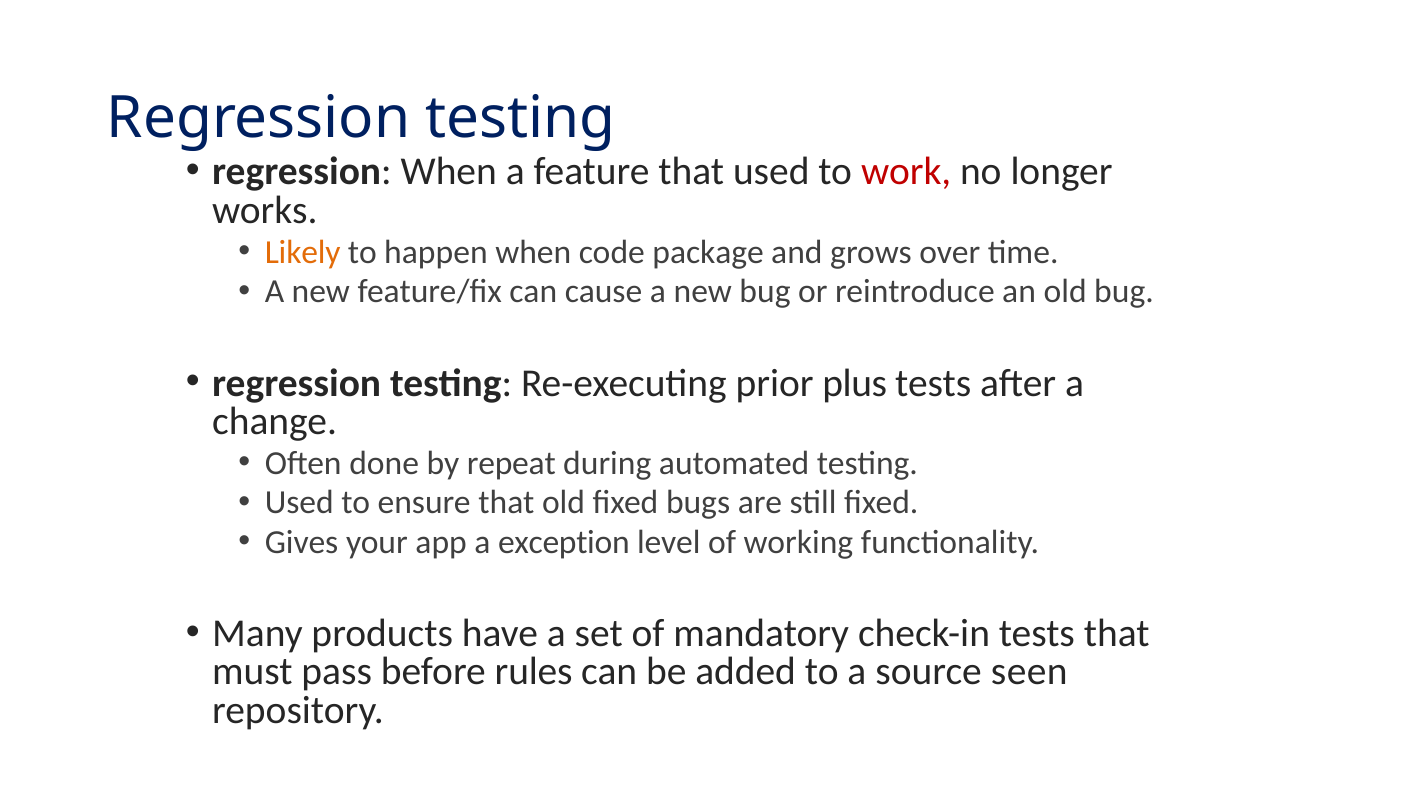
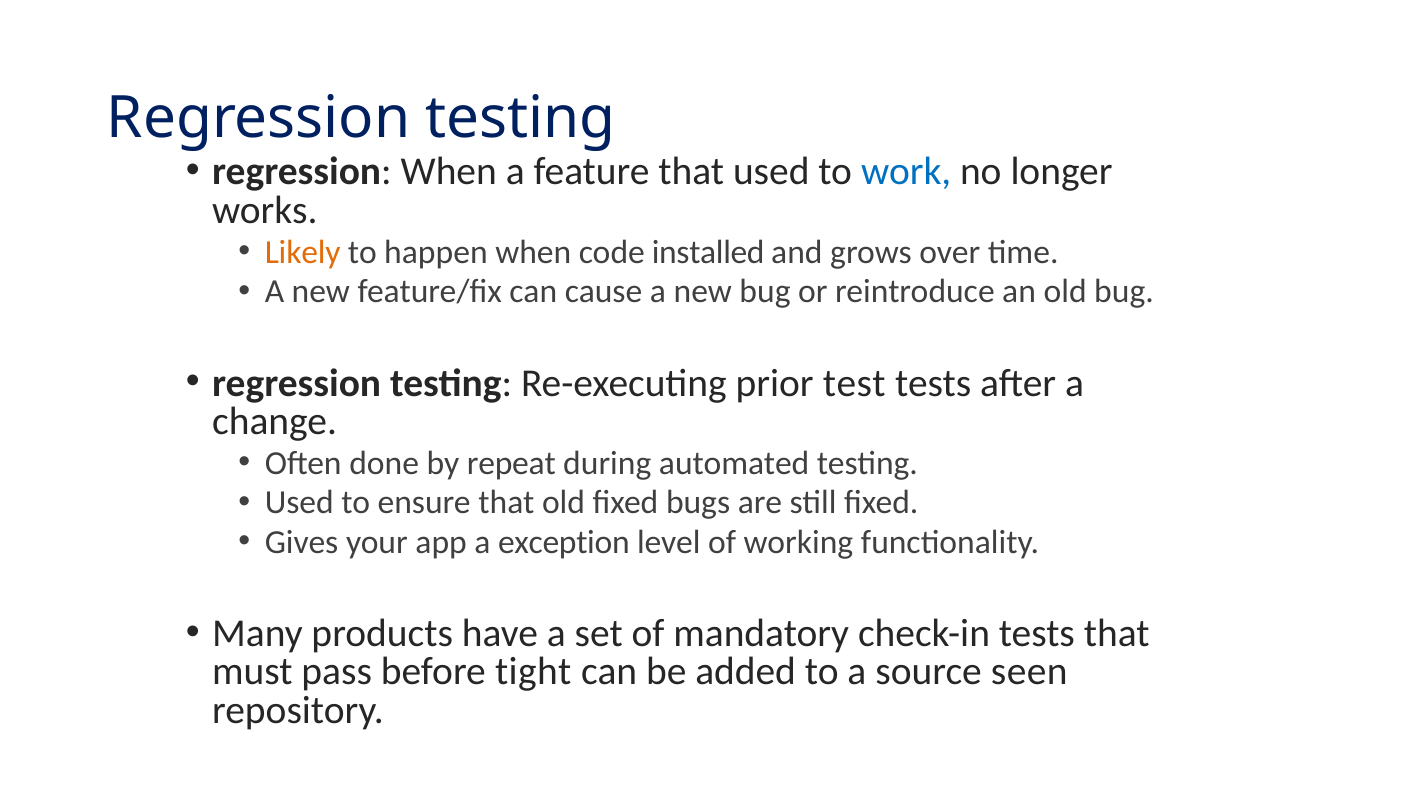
work colour: red -> blue (906, 172)
package: package -> installed (708, 253)
plus: plus -> test (854, 383)
rules: rules -> tight (533, 672)
